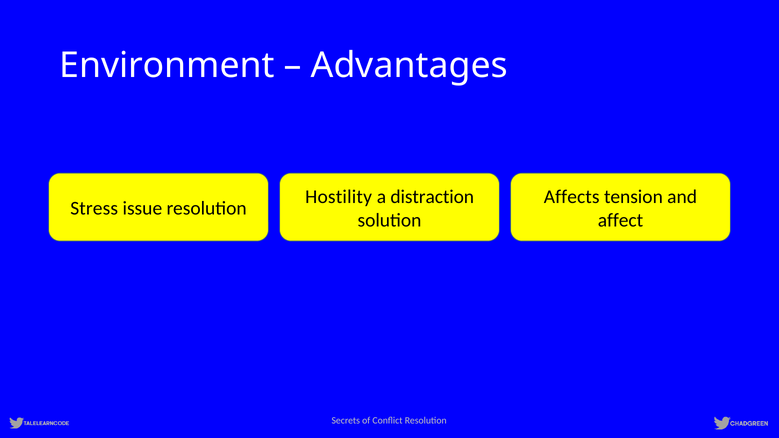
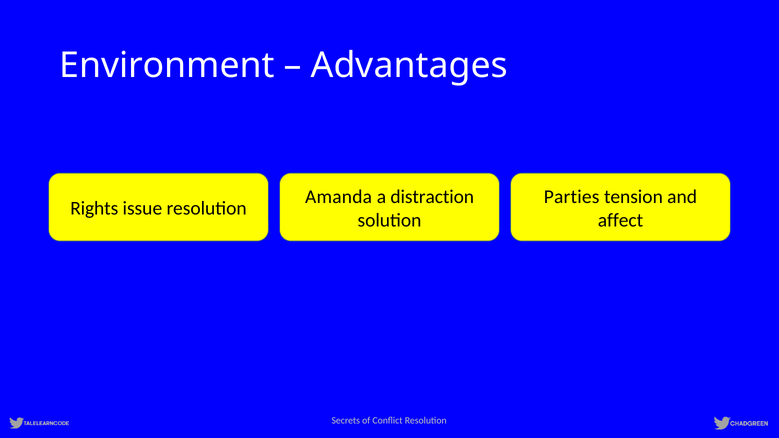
Hostility: Hostility -> Amanda (339, 197)
Affects: Affects -> Parties (572, 197)
Stress: Stress -> Rights (94, 208)
